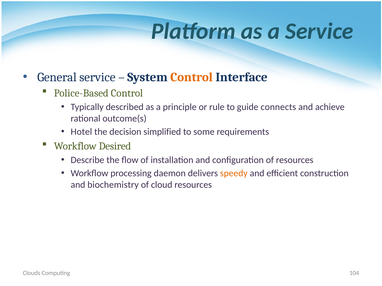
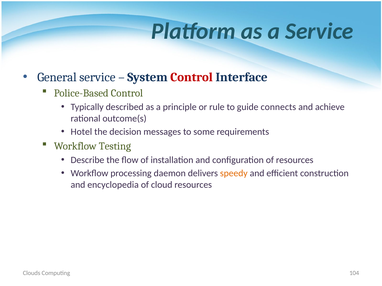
Control colour: orange -> red (192, 77)
simplified: simplified -> messages (162, 132)
Desired: Desired -> Testing (115, 146)
biochemistry: biochemistry -> encyclopedia (113, 185)
